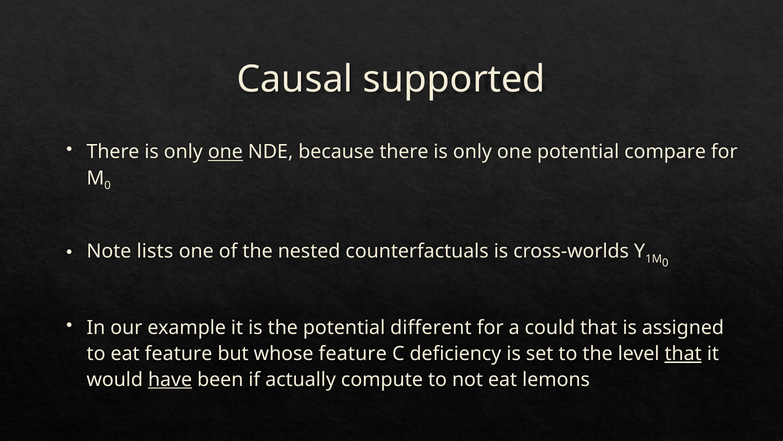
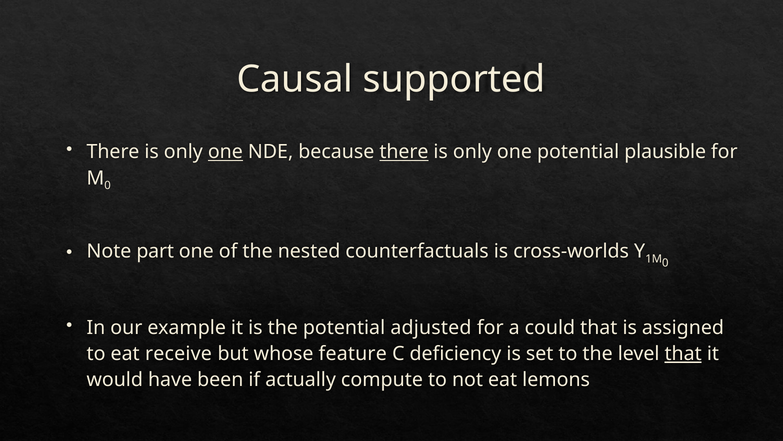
there underline: none -> present (404, 152)
compare: compare -> plausible (665, 152)
lists: lists -> part (155, 251)
different: different -> adjusted (431, 327)
eat feature: feature -> receive (178, 353)
have underline: present -> none (170, 379)
